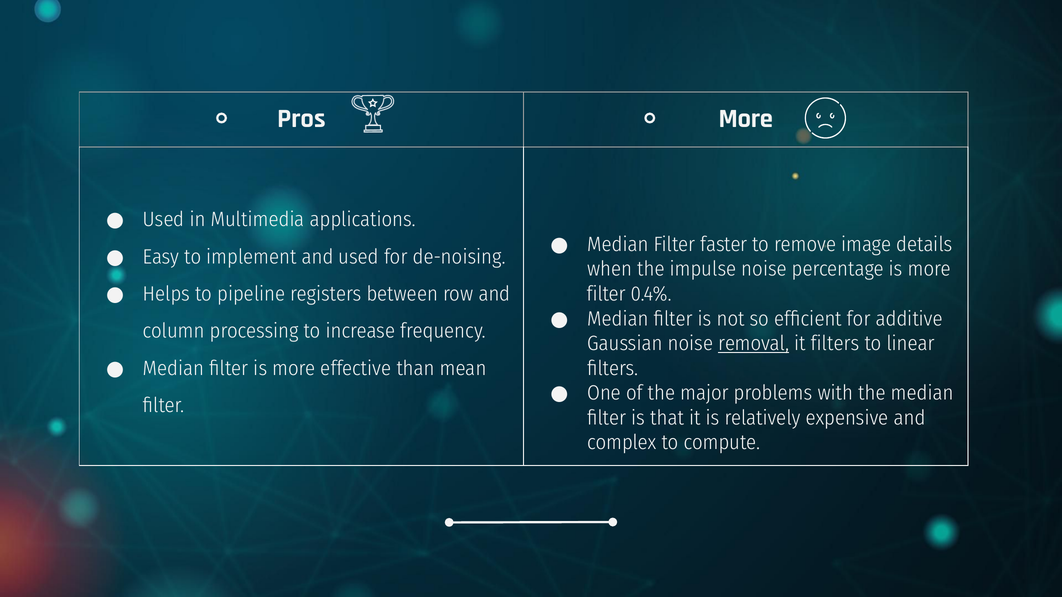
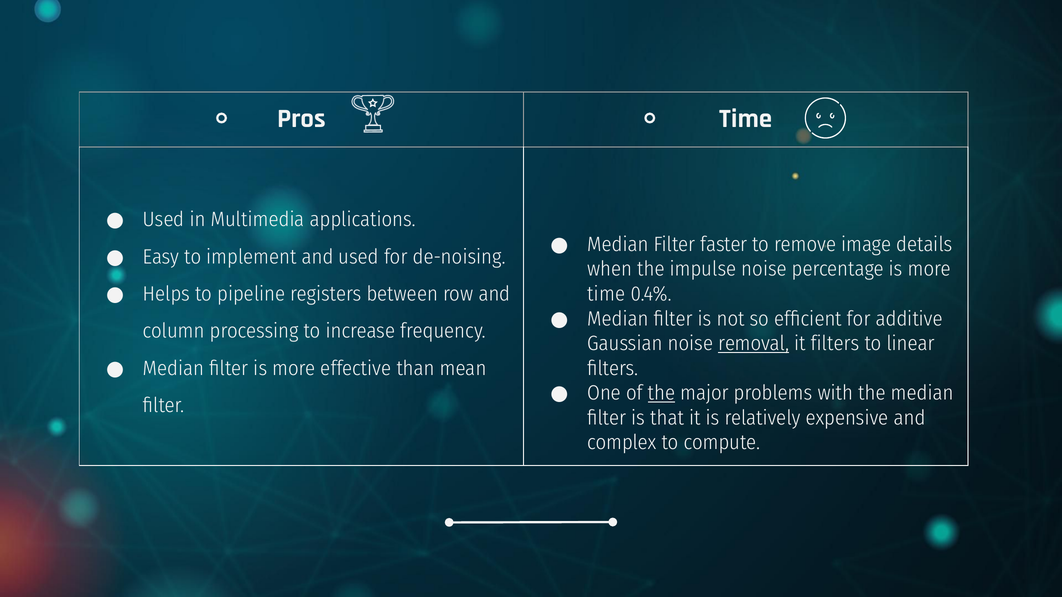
Pros More: More -> Time (746, 119)
filter: filter -> time (606, 294)
the underline: none -> present (662, 393)
